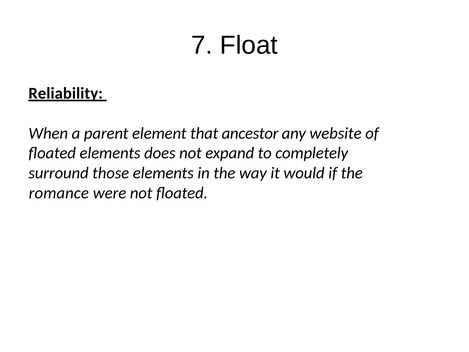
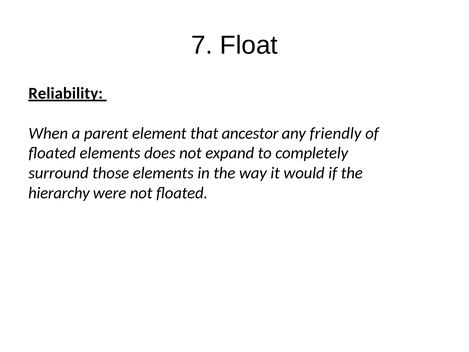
website: website -> friendly (335, 133)
romance: romance -> hierarchy (59, 193)
